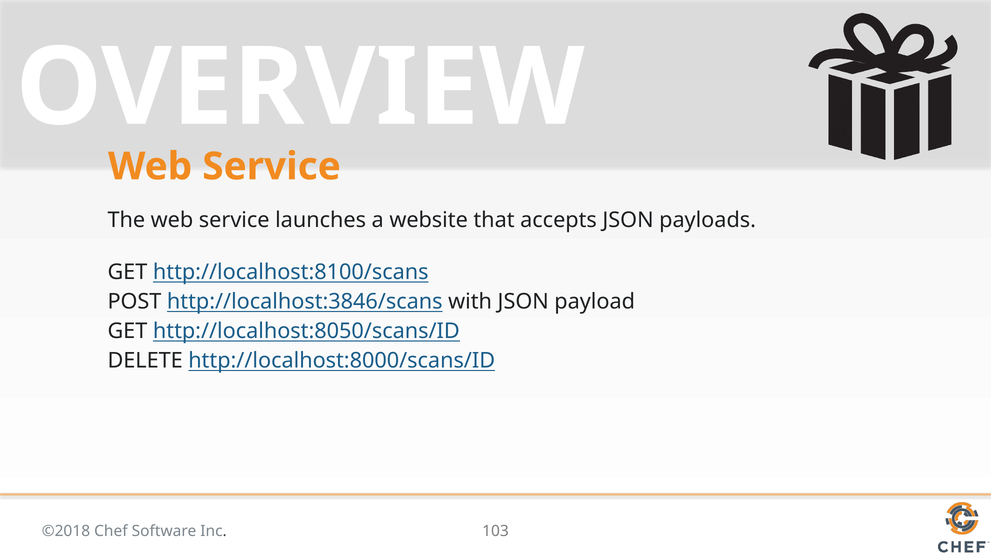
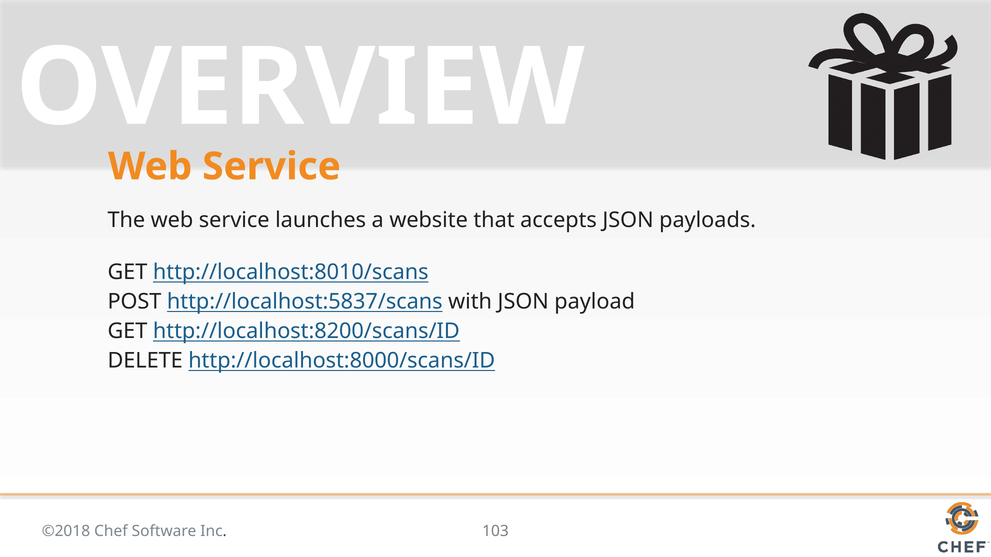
http://localhost:8100/scans: http://localhost:8100/scans -> http://localhost:8010/scans (291, 272)
http://localhost:3846/scans: http://localhost:3846/scans -> http://localhost:5837/scans (305, 302)
http://localhost:8050/scans/ID: http://localhost:8050/scans/ID -> http://localhost:8200/scans/ID (306, 331)
